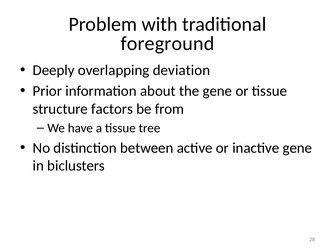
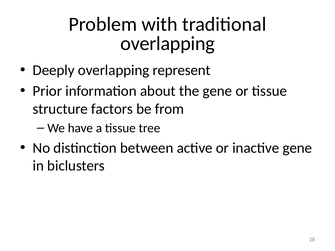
foreground: foreground -> overlapping (168, 44)
deviation: deviation -> represent (182, 70)
